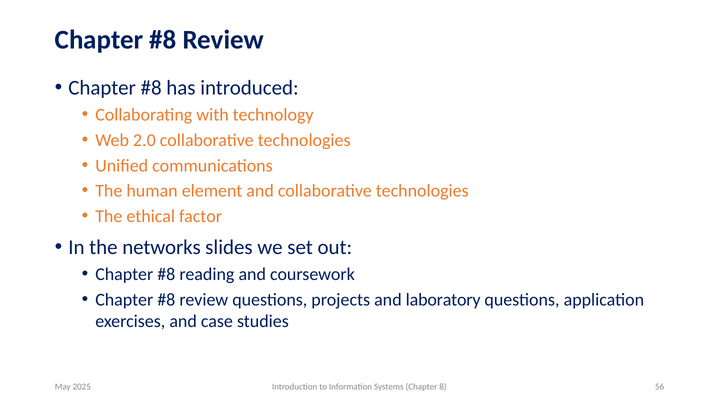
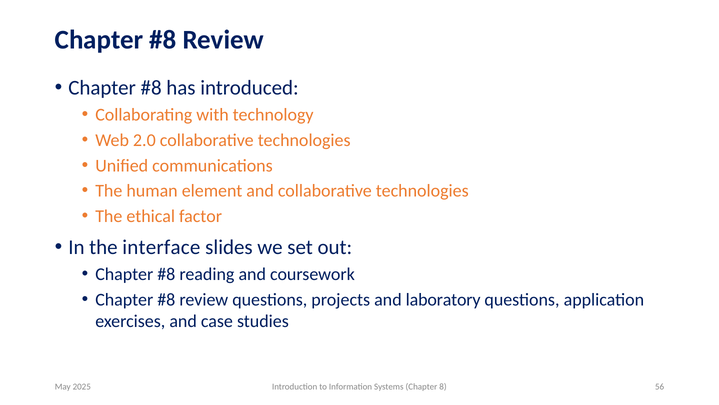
networks: networks -> interface (161, 247)
